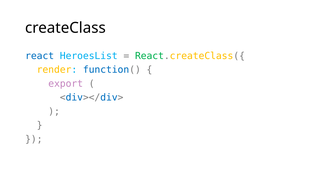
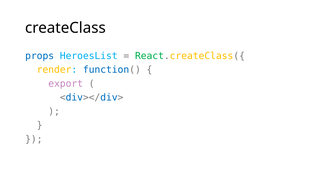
react: react -> props (40, 56)
